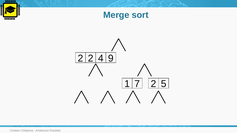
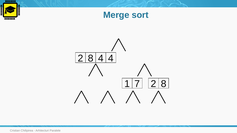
2: 2 -> 8 (91, 58)
4 9: 9 -> 4 (111, 58)
5: 5 -> 8 (164, 84)
